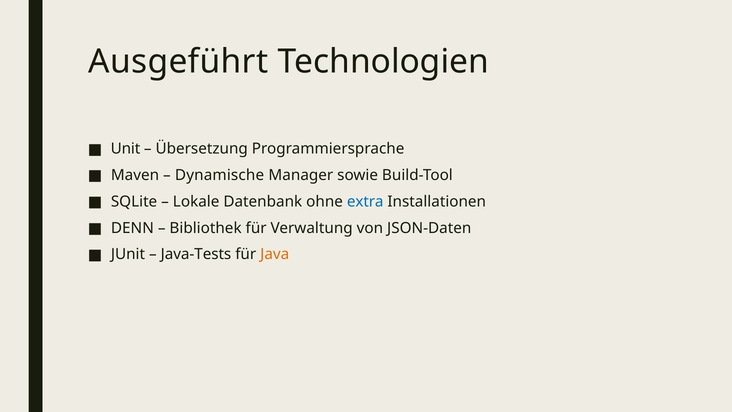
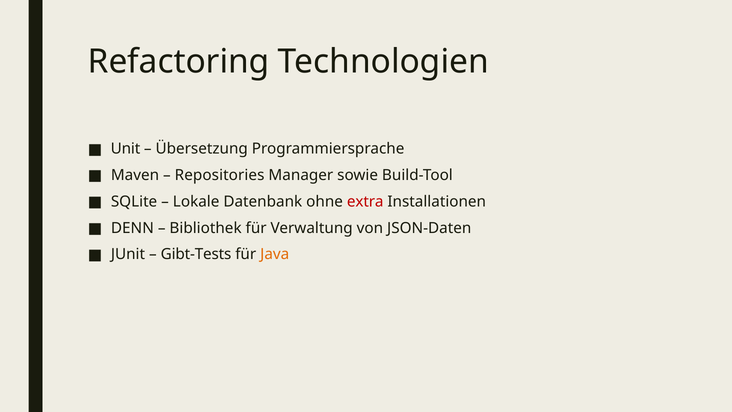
Ausgeführt: Ausgeführt -> Refactoring (179, 62)
Dynamische: Dynamische -> Repositories (220, 175)
extra colour: blue -> red (365, 201)
Java-Tests: Java-Tests -> Gibt-Tests (196, 254)
